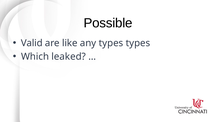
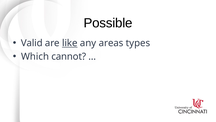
like underline: none -> present (70, 43)
any types: types -> areas (111, 43)
leaked: leaked -> cannot (69, 56)
